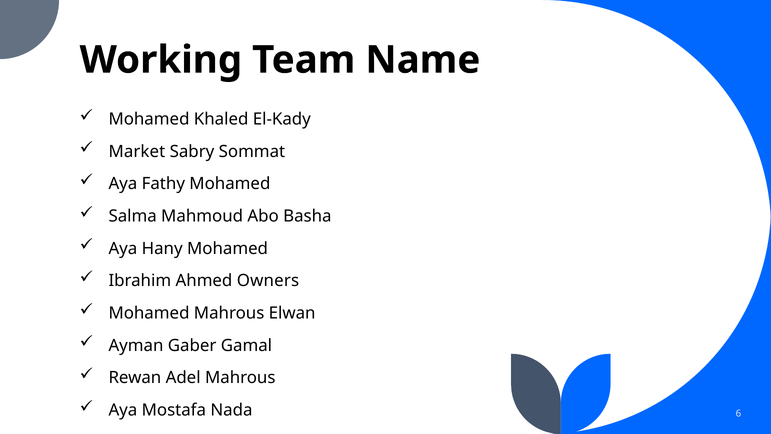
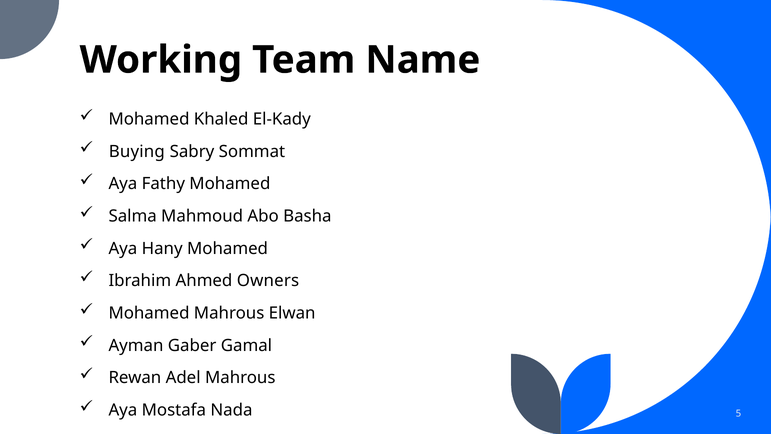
Market: Market -> Buying (137, 151)
6: 6 -> 5 (738, 413)
